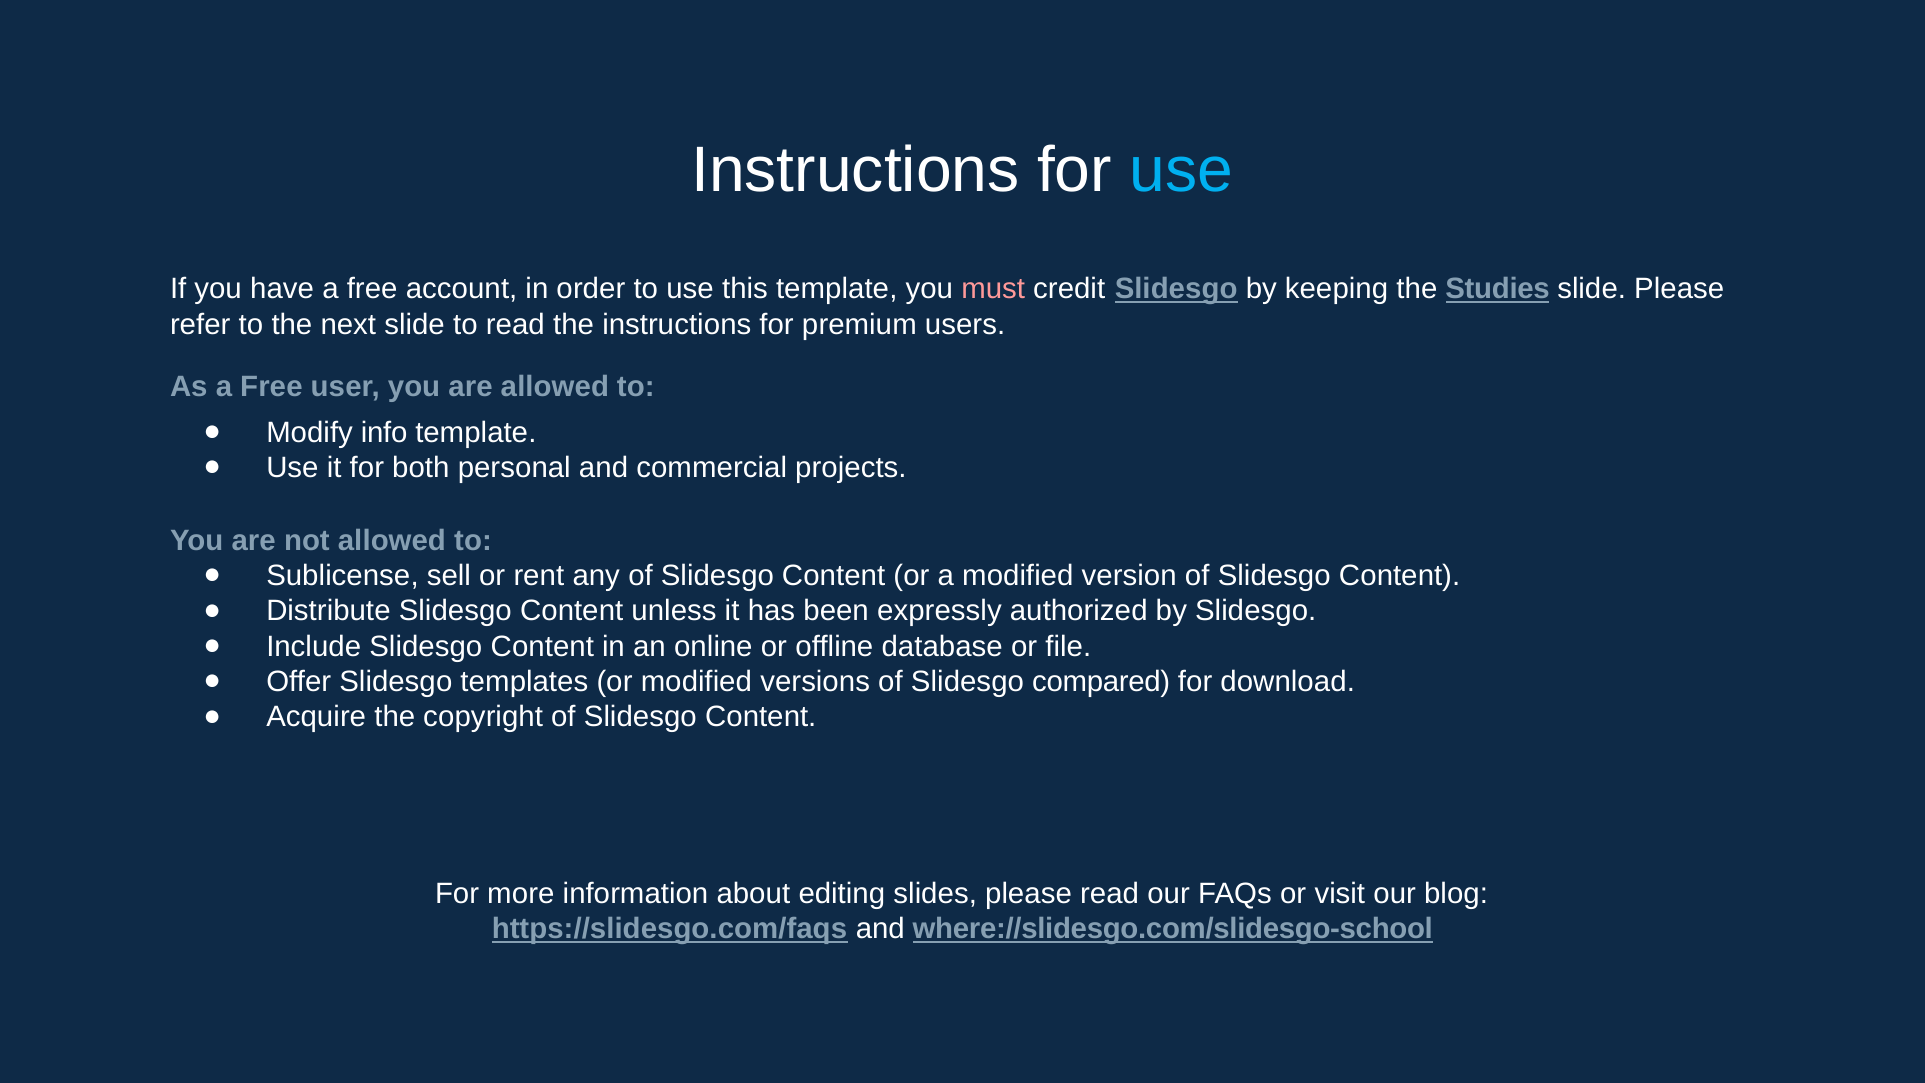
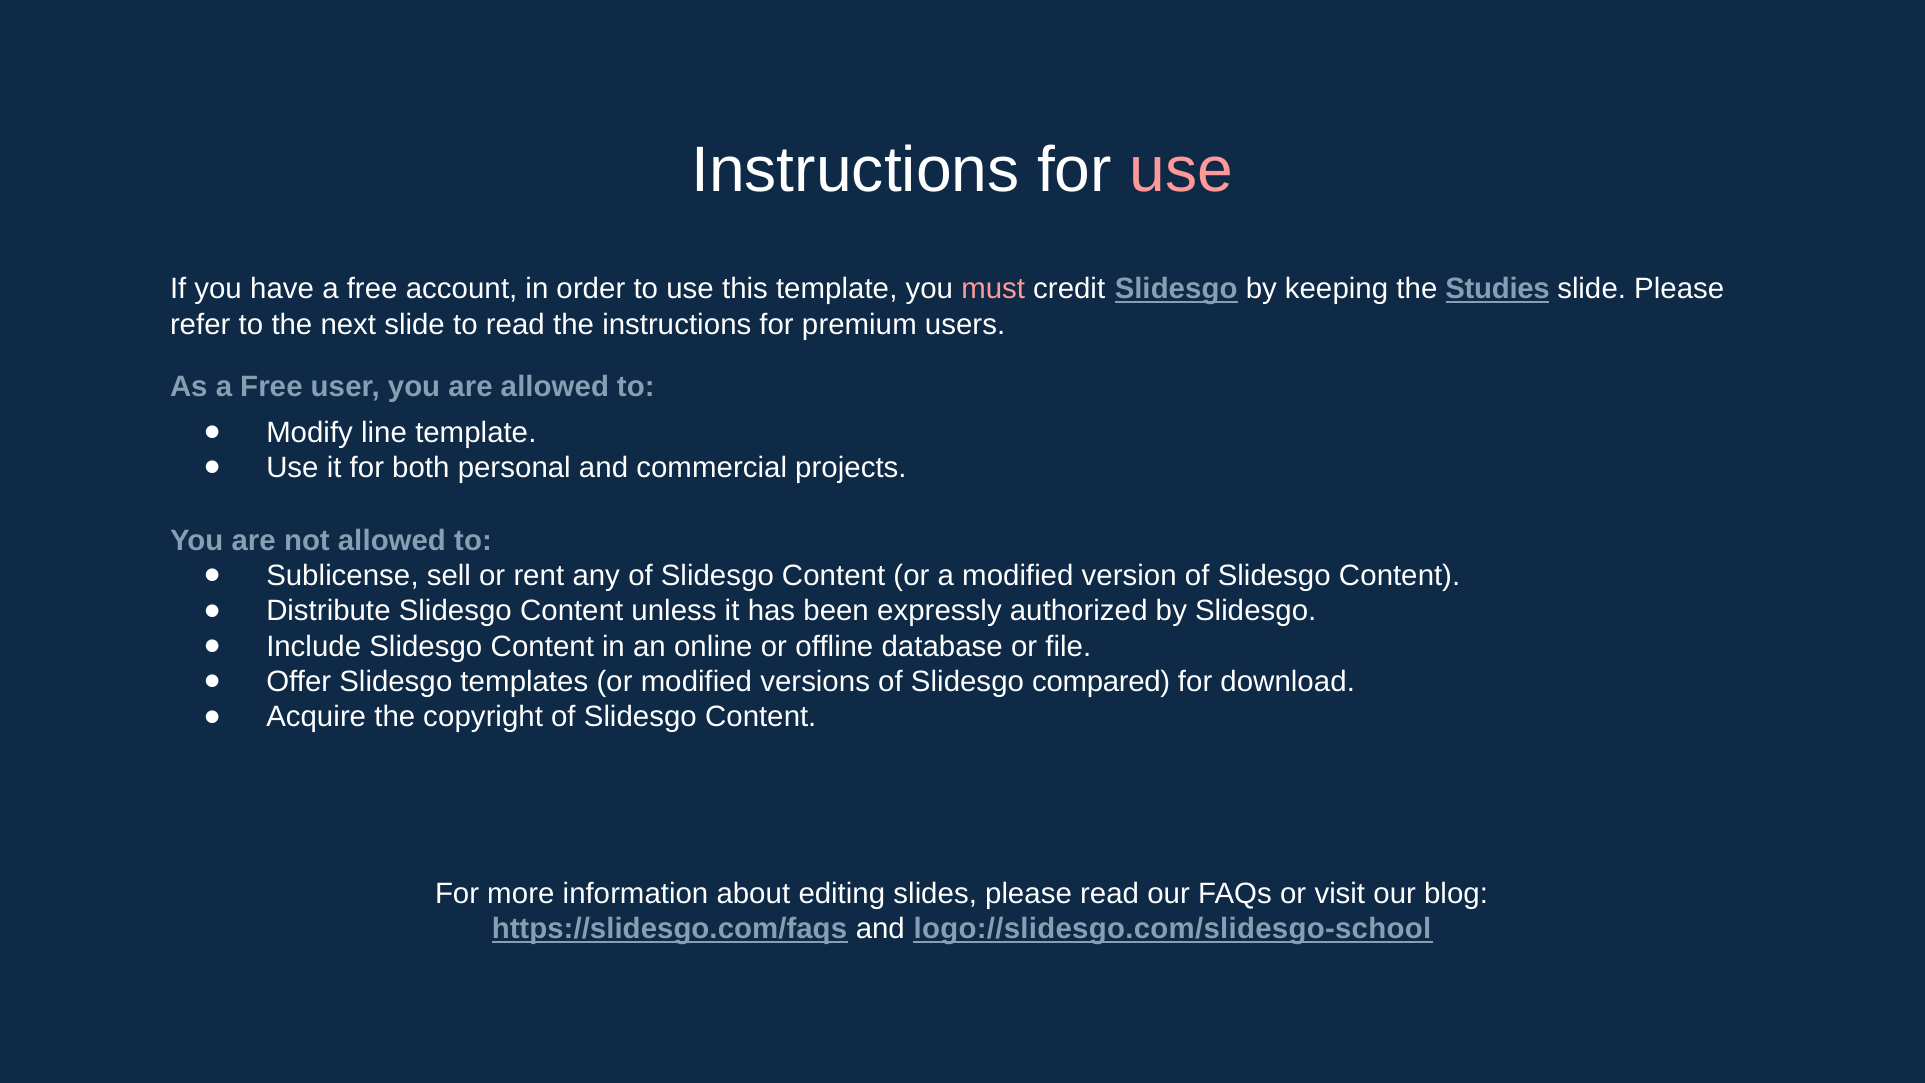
use colour: light blue -> pink (1182, 170)
info: info -> line (384, 432)
where://slidesgo.com/slidesgo-school: where://slidesgo.com/slidesgo-school -> logo://slidesgo.com/slidesgo-school (1172, 929)
